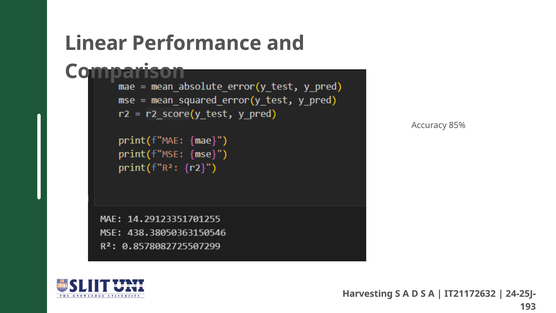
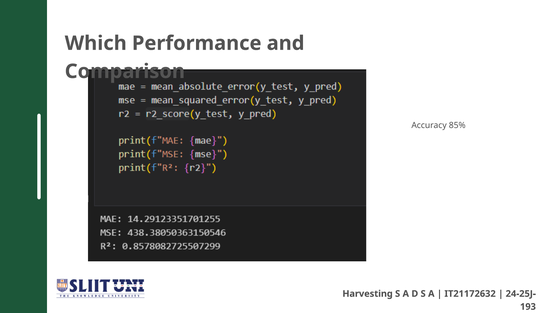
Linear: Linear -> Which (96, 43)
